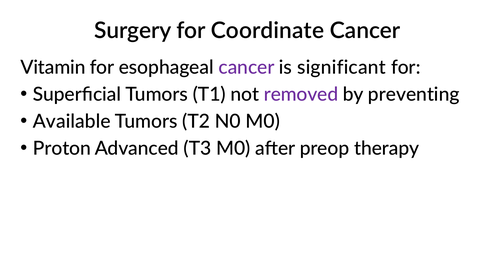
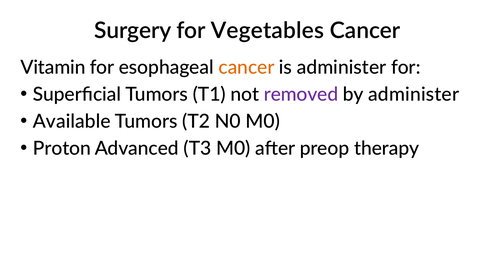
Coordinate: Coordinate -> Vegetables (267, 31)
cancer colour: purple -> orange (247, 68)
is significant: significant -> administer (342, 68)
by preventing: preventing -> administer (414, 95)
